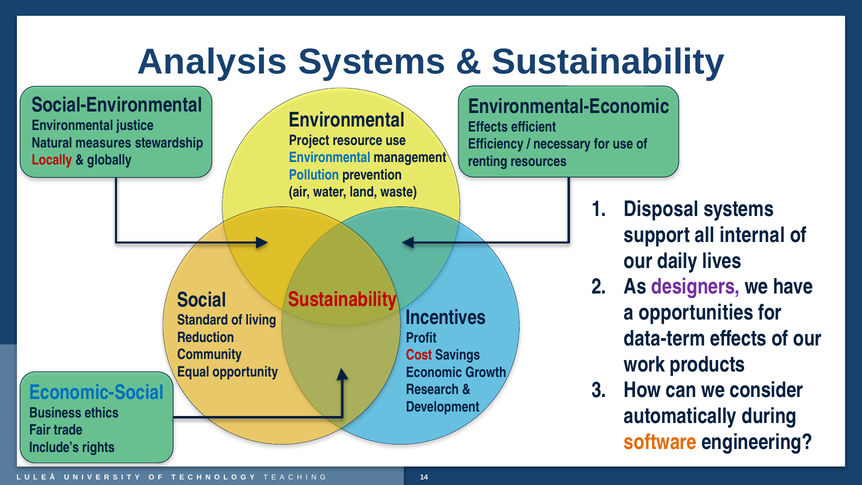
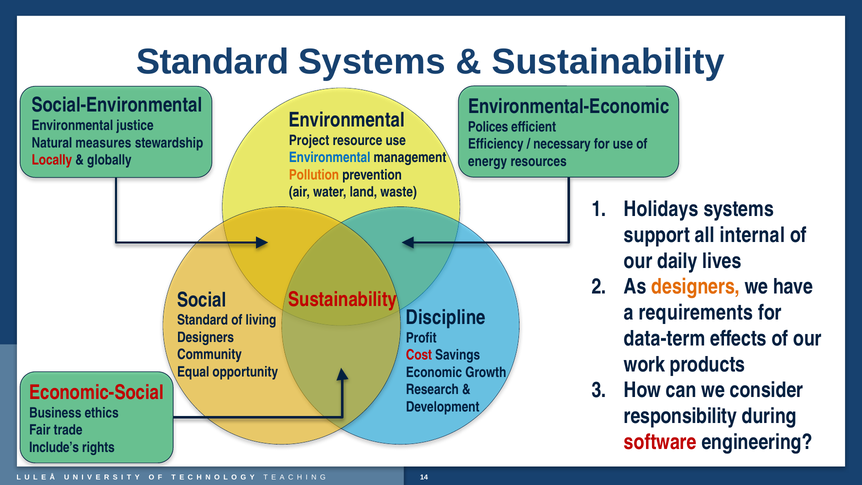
Analysis: Analysis -> Standard (213, 62)
Effects: Effects -> Polices (488, 127)
renting: renting -> energy (488, 161)
Pollution colour: blue -> orange (314, 175)
Disposal: Disposal -> Holidays (661, 209)
designers colour: purple -> orange (696, 287)
opportunities: opportunities -> requirements (696, 313)
Incentives: Incentives -> Discipline (446, 317)
Reduction: Reduction -> Designers (206, 337)
Economic-Social colour: blue -> red (96, 392)
automatically: automatically -> responsibility (680, 416)
software colour: orange -> red (660, 442)
